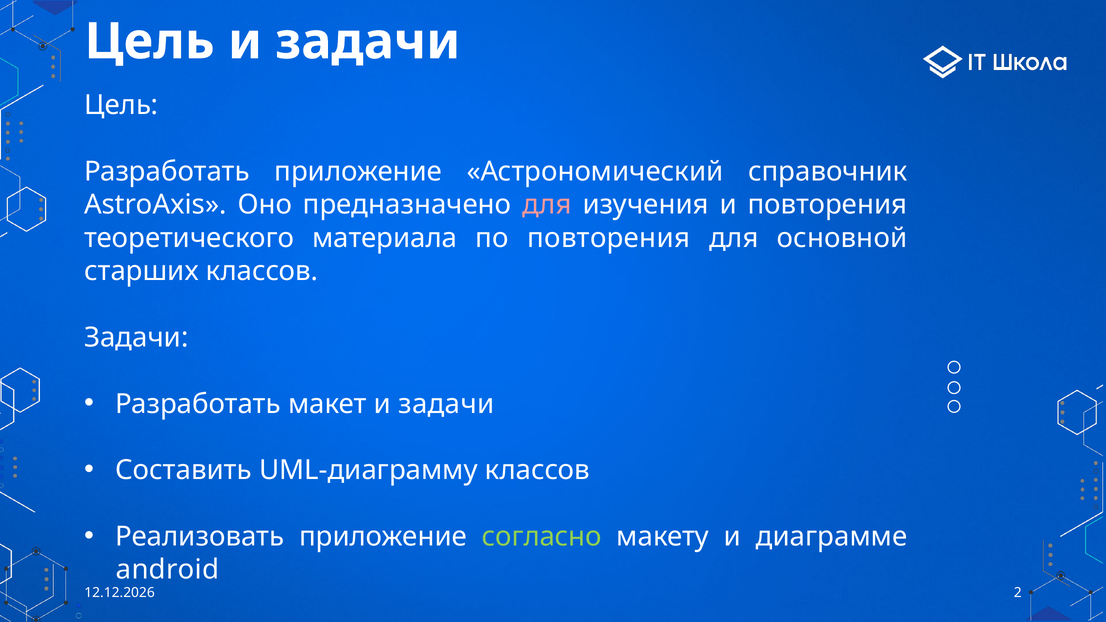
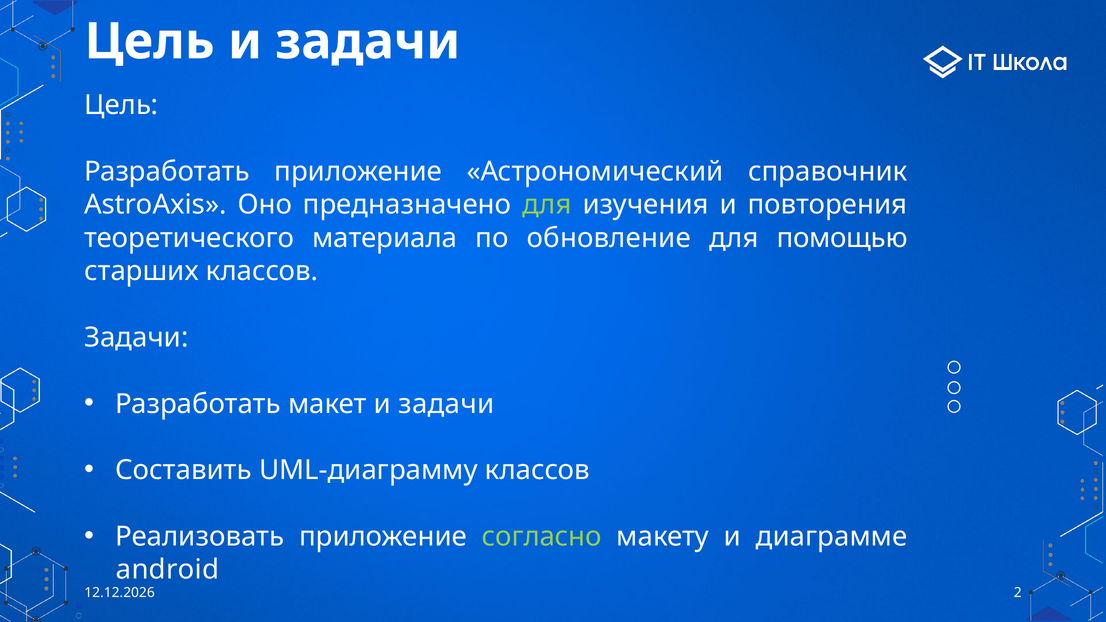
для colour: pink -> light green (547, 205)
по повторения: повторения -> обновление (609, 238)
основной: основной -> помощью (842, 238)
